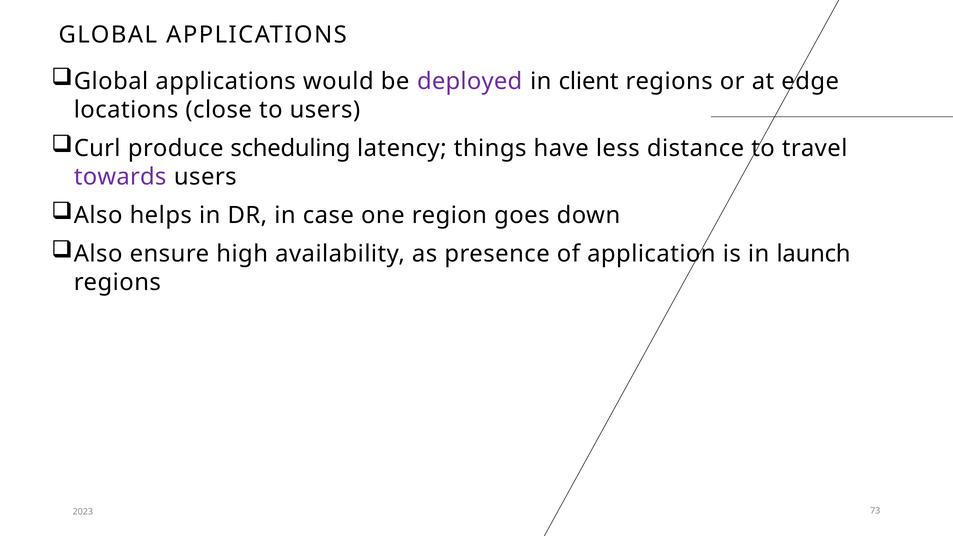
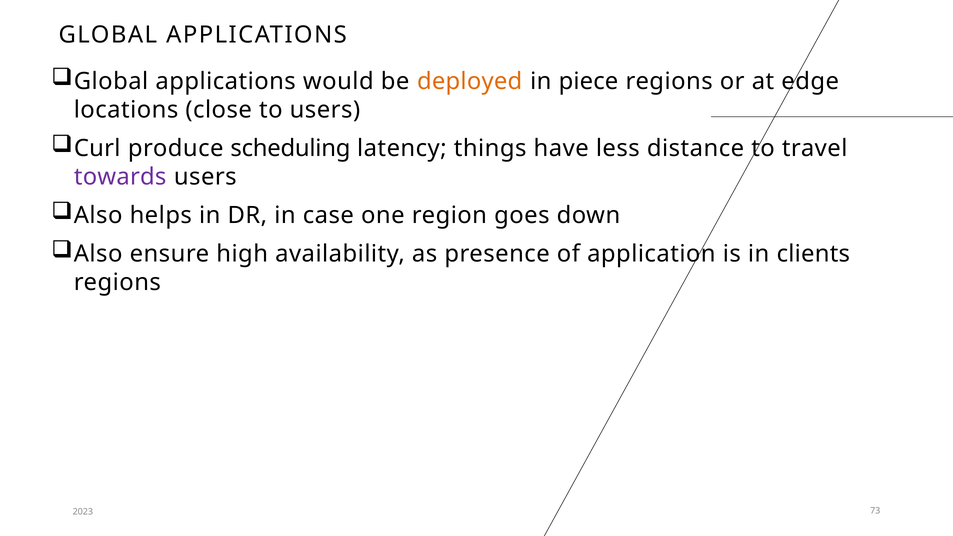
deployed colour: purple -> orange (470, 81)
client: client -> piece (588, 81)
launch: launch -> clients (813, 254)
